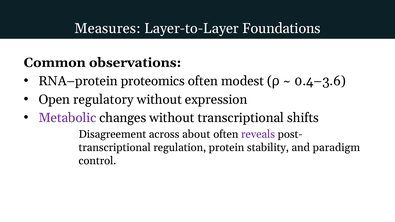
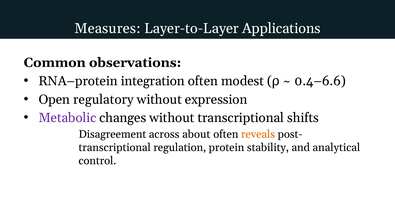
Foundations: Foundations -> Applications (281, 28)
proteomics: proteomics -> integration (153, 81)
0.4–3.6: 0.4–3.6 -> 0.4–6.6 (320, 81)
reveals colour: purple -> orange (258, 134)
paradigm: paradigm -> analytical (336, 148)
